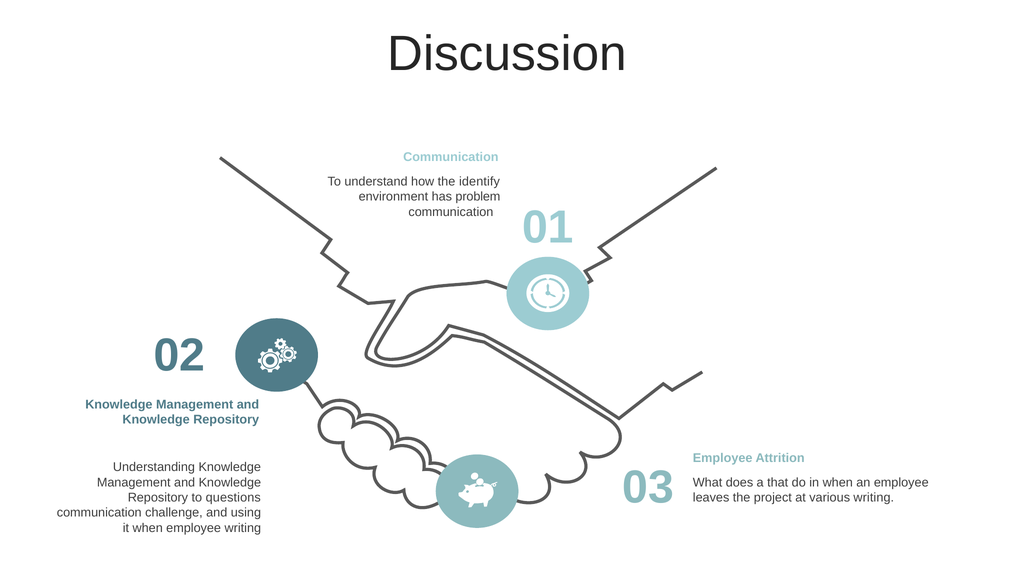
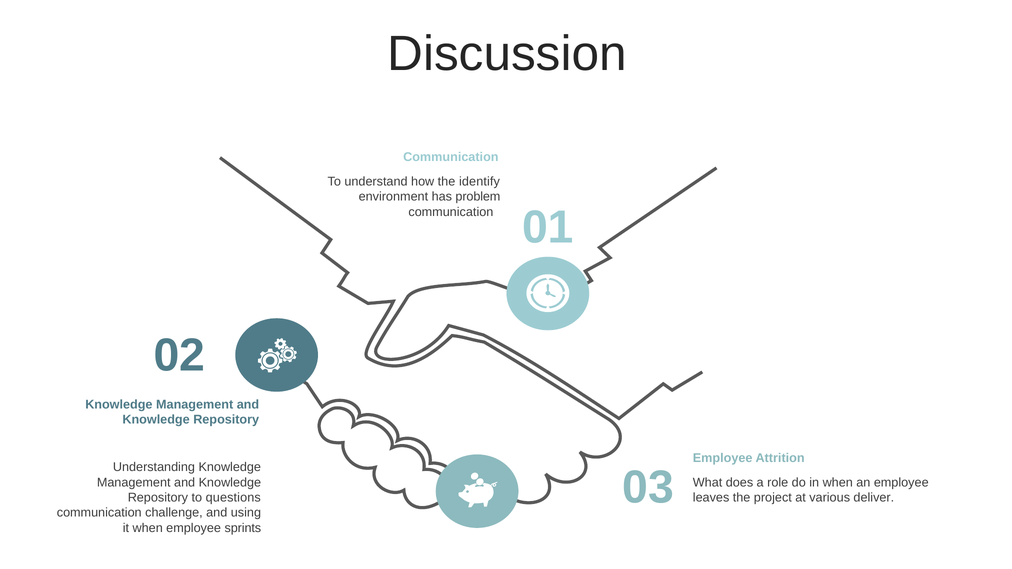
that: that -> role (778, 483)
various writing: writing -> deliver (874, 498)
employee writing: writing -> sprints (243, 528)
